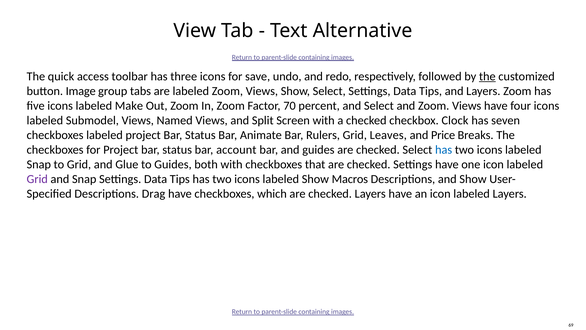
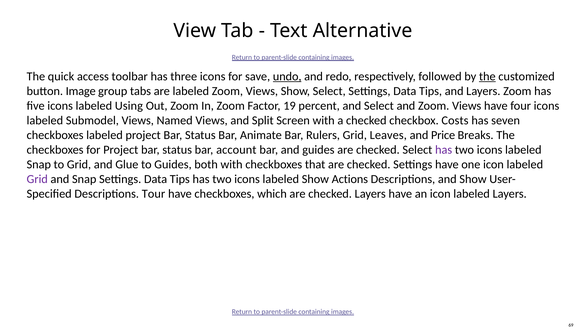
undo underline: none -> present (287, 76)
Make: Make -> Using (129, 106)
70: 70 -> 19 (290, 106)
Clock: Clock -> Costs (455, 120)
has colour: blue -> purple (444, 150)
Macros: Macros -> Actions (350, 179)
Drag: Drag -> Tour (154, 194)
